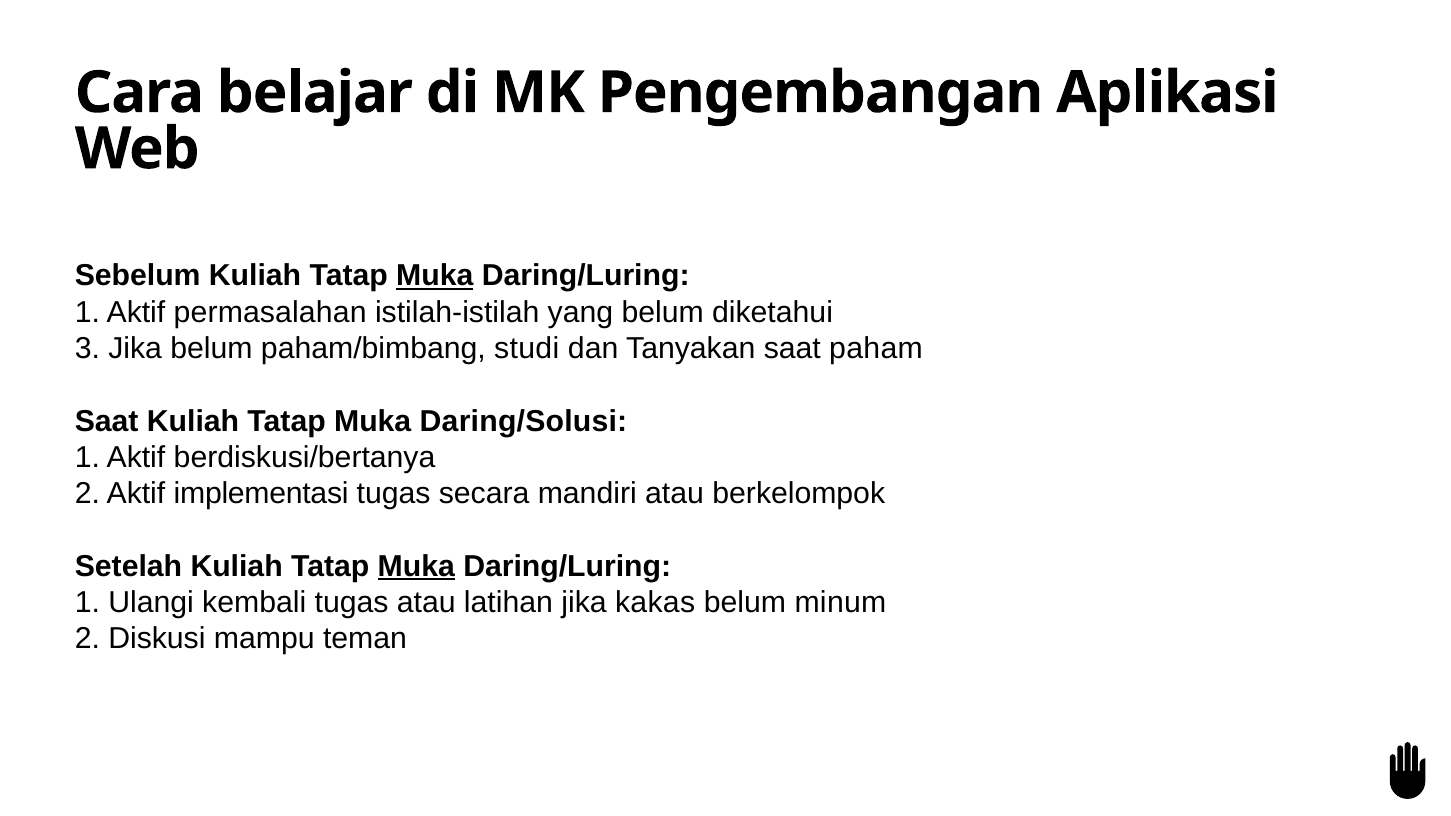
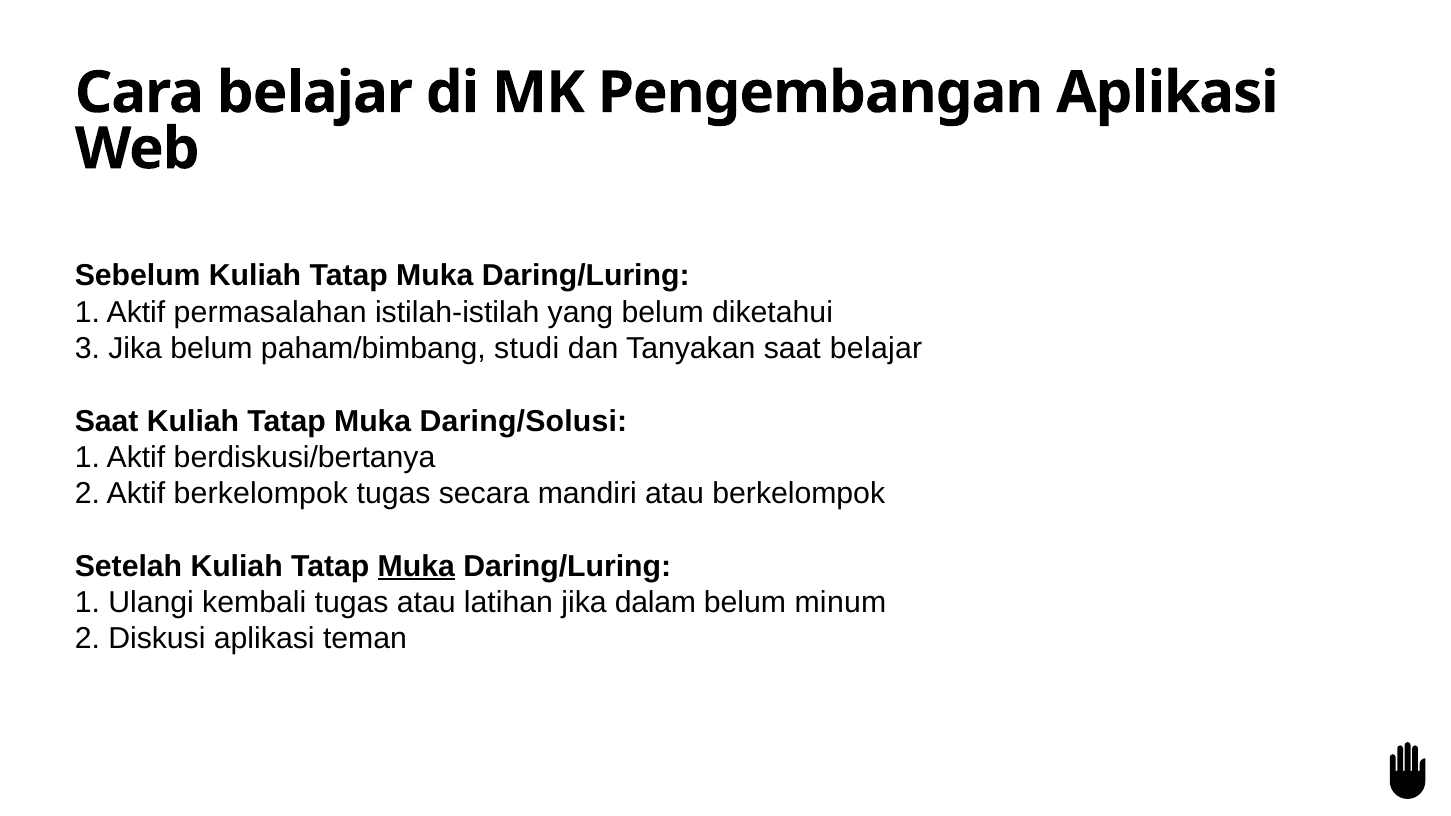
Muka underline: present -> none (435, 276)
saat paham: paham -> belajar (876, 349)
Aktif implementasi: implementasi -> berkelompok (261, 494)
kakas: kakas -> dalam (655, 602)
Diskusi mampu: mampu -> aplikasi (264, 639)
